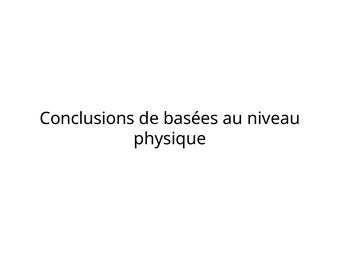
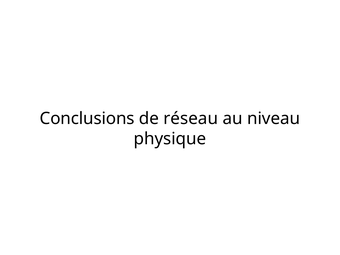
basées: basées -> réseau (191, 118)
